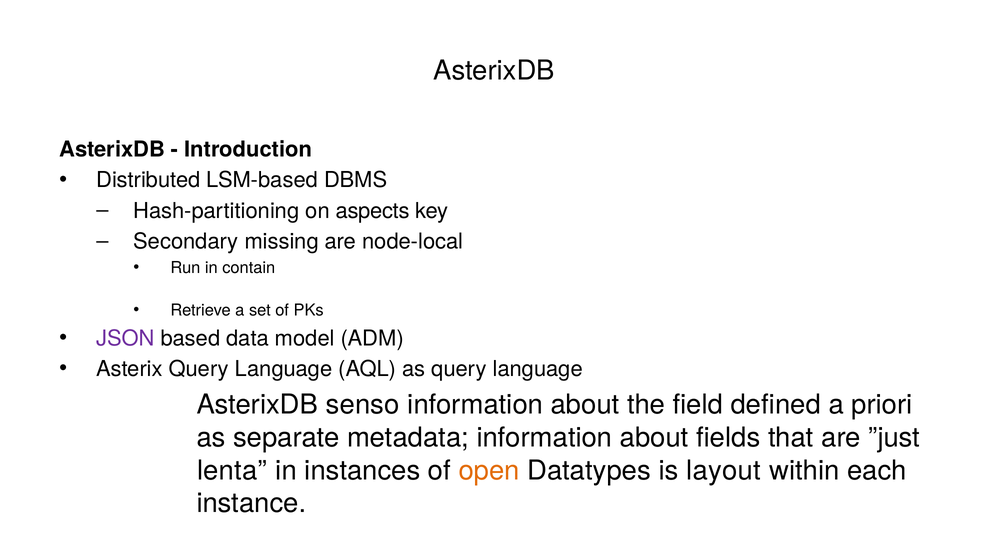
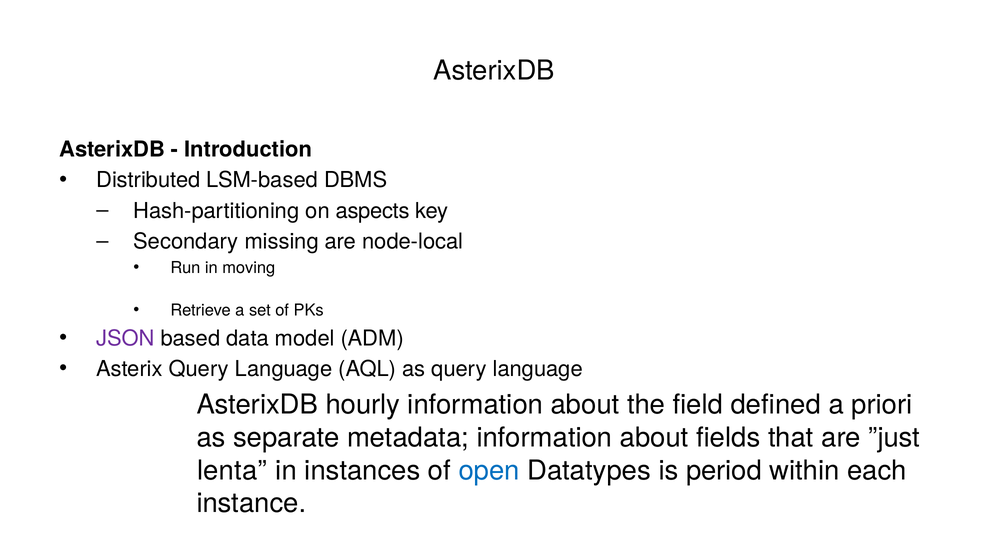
contain: contain -> moving (249, 267)
senso: senso -> hourly (363, 404)
open colour: orange -> blue (489, 470)
layout: layout -> period (724, 470)
